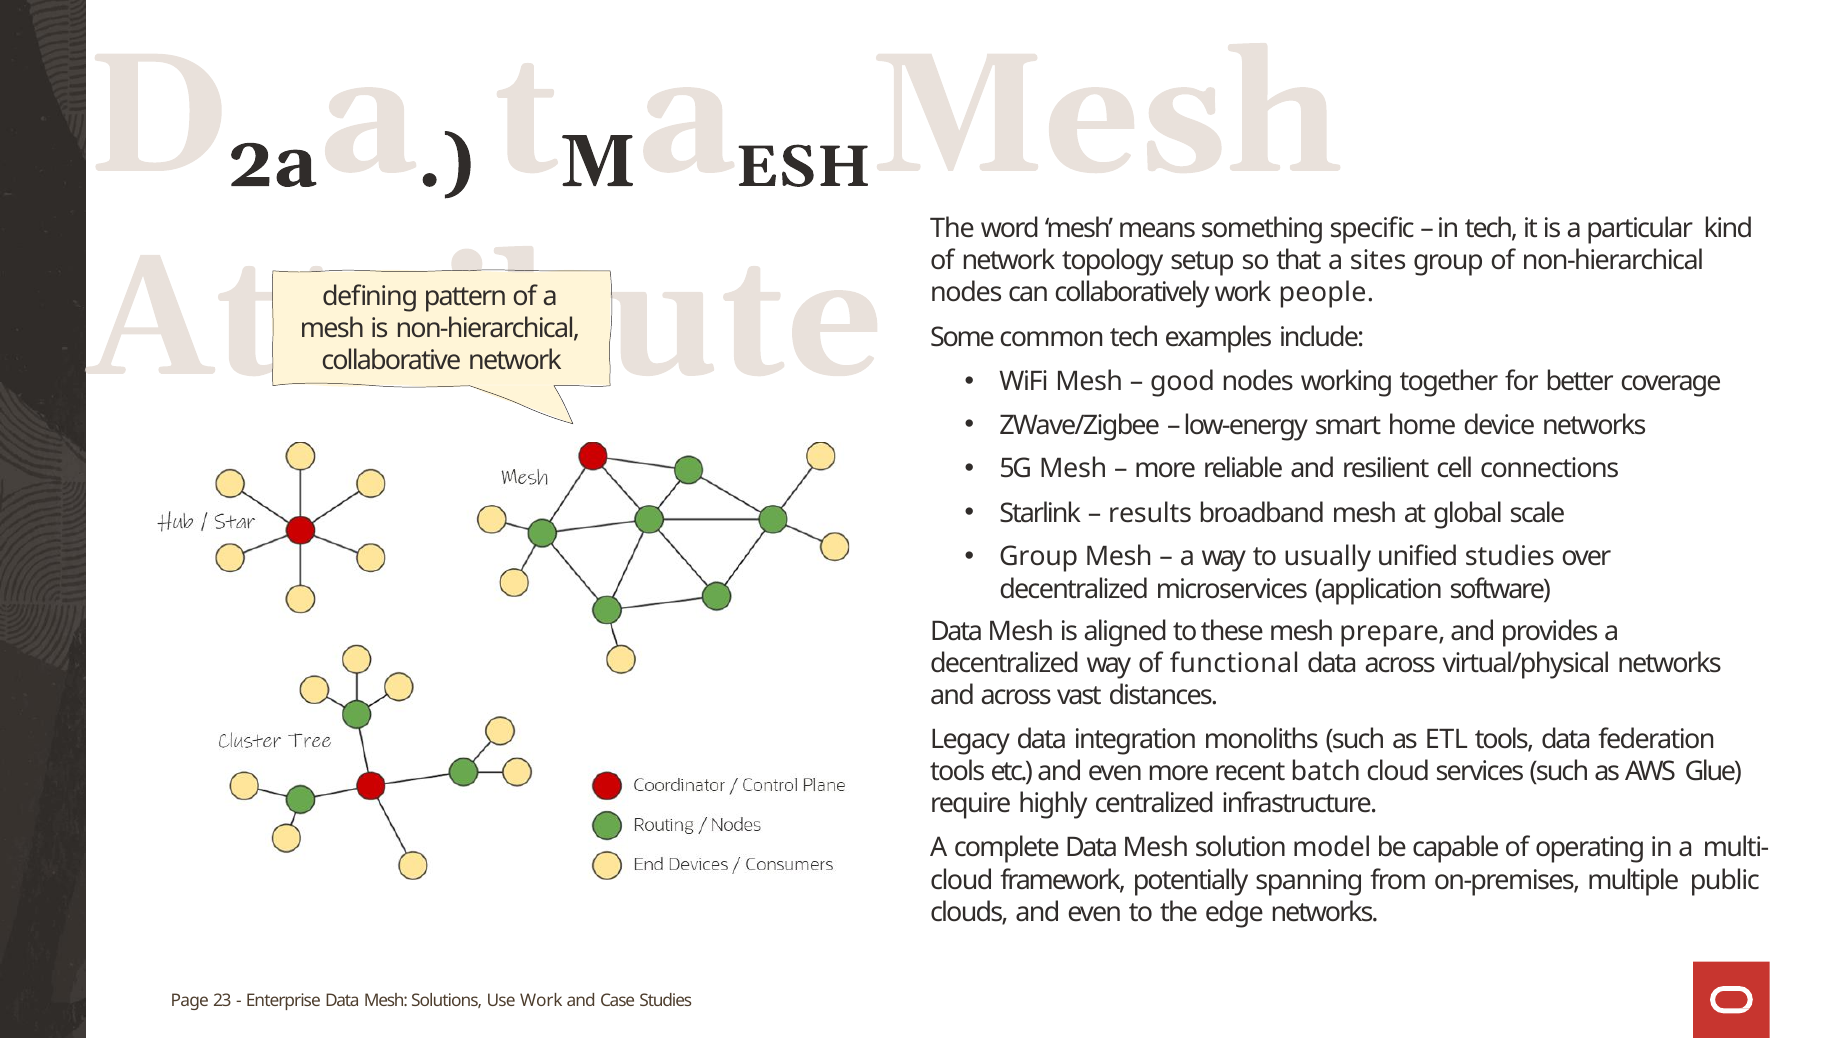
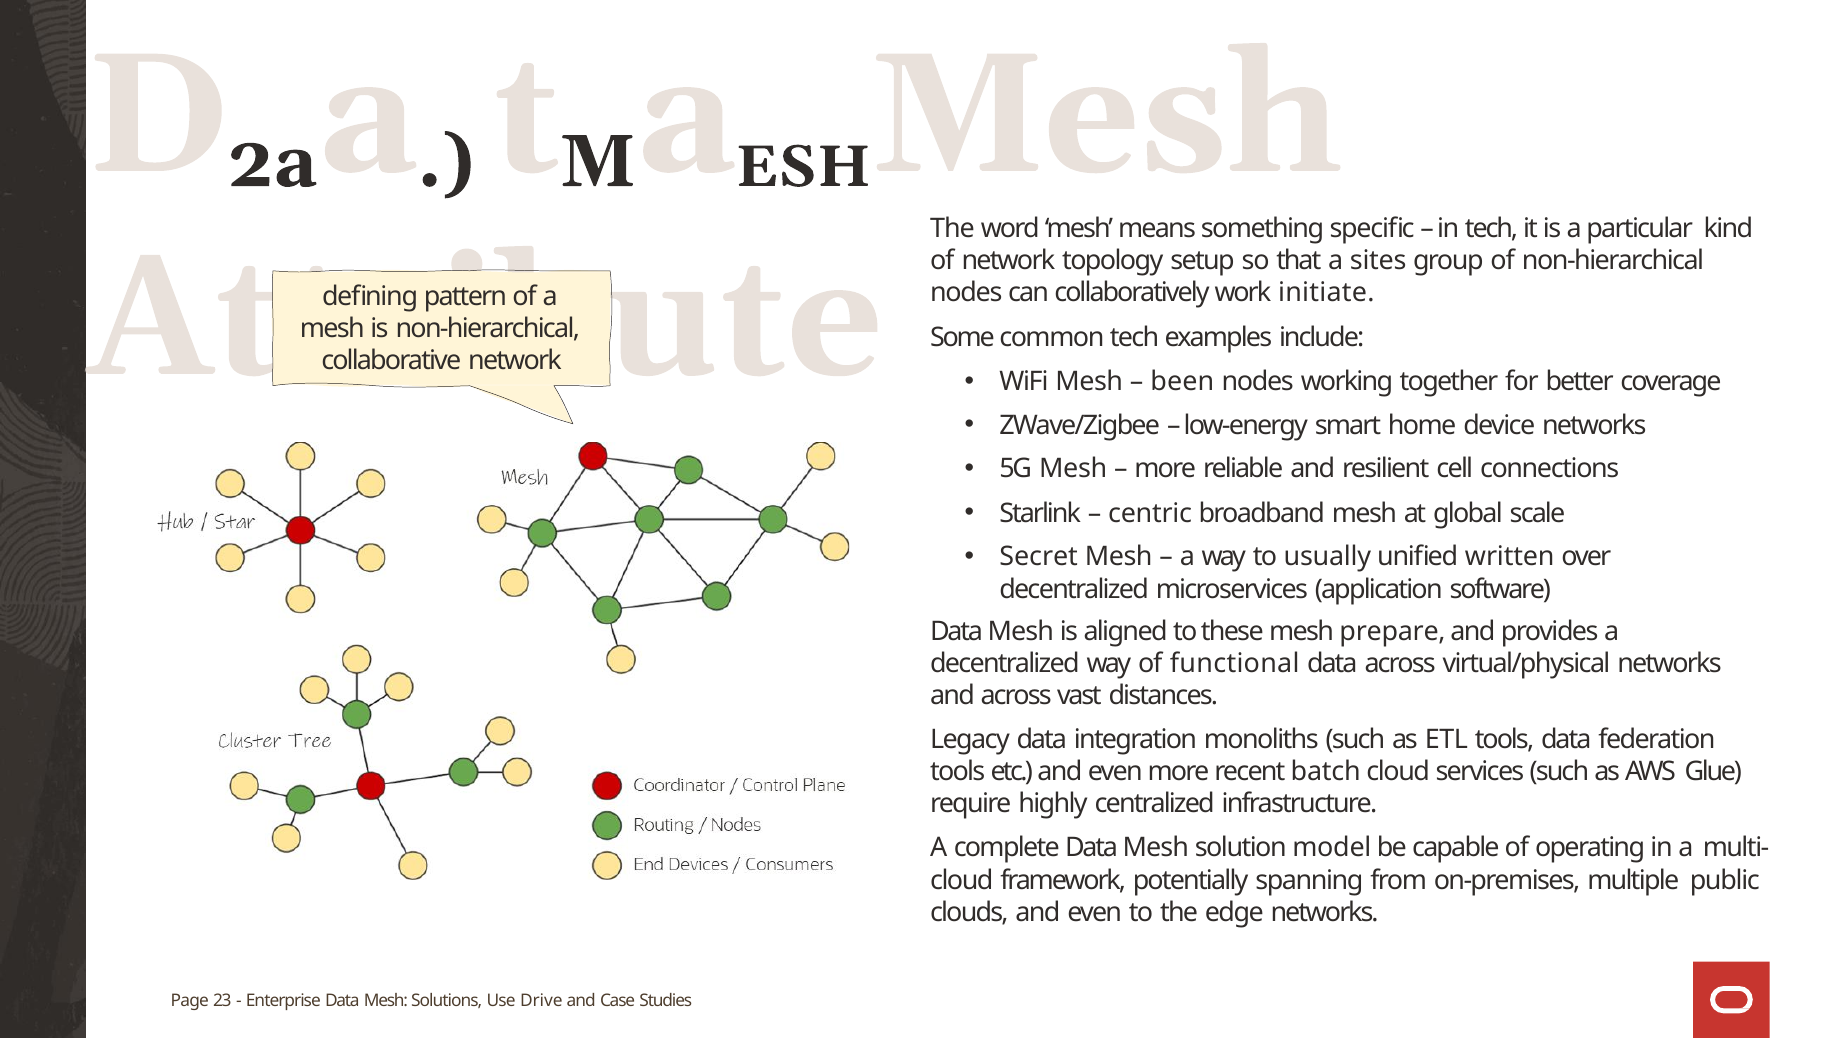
people: people -> initiate (1326, 293)
good: good -> been (1182, 382)
results: results -> centric (1150, 514)
Group: Group -> Secret (1039, 557)
unified studies: studies -> written (1510, 557)
Use Work: Work -> Drive (541, 1002)
